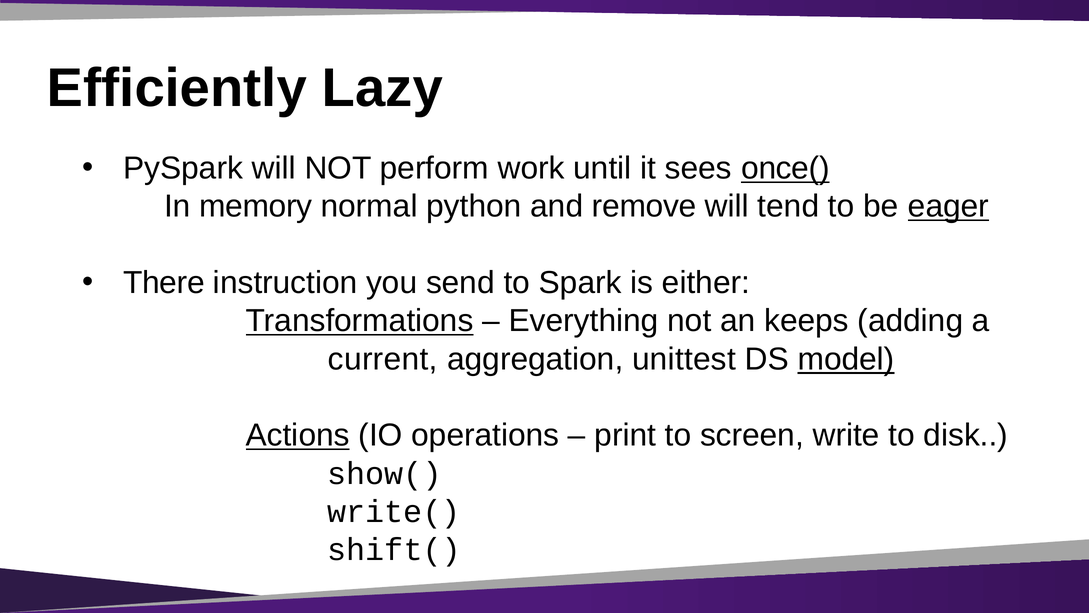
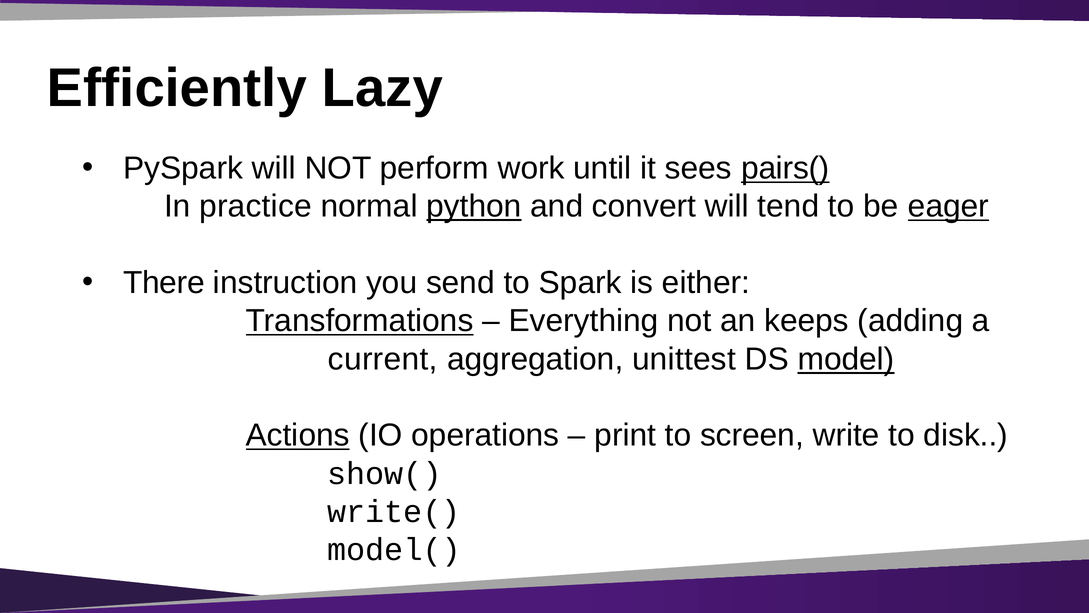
once(: once( -> pairs( (785, 168)
memory: memory -> practice (256, 206)
python underline: none -> present (474, 206)
remove: remove -> convert (644, 206)
shift(: shift( -> model( (394, 550)
